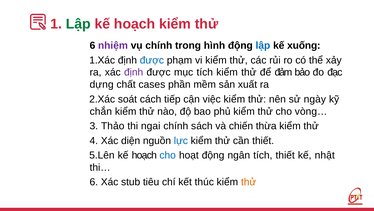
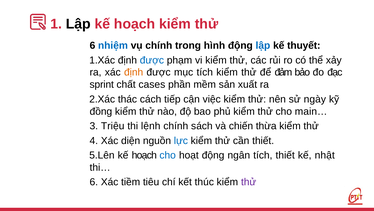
Lập colour: green -> black (78, 24)
nhiệm colour: purple -> blue (113, 45)
xuống: xuống -> thuyết (304, 45)
định colour: purple -> orange (134, 72)
dựng: dựng -> sprint (102, 84)
soát: soát -> thác (127, 99)
chắn: chắn -> đồng (101, 111)
vòng…: vòng… -> main… (311, 111)
Thảo: Thảo -> Triệu (113, 126)
ngai: ngai -> lệnh (151, 126)
stub: stub -> tiềm (131, 182)
thử colour: orange -> purple (249, 182)
